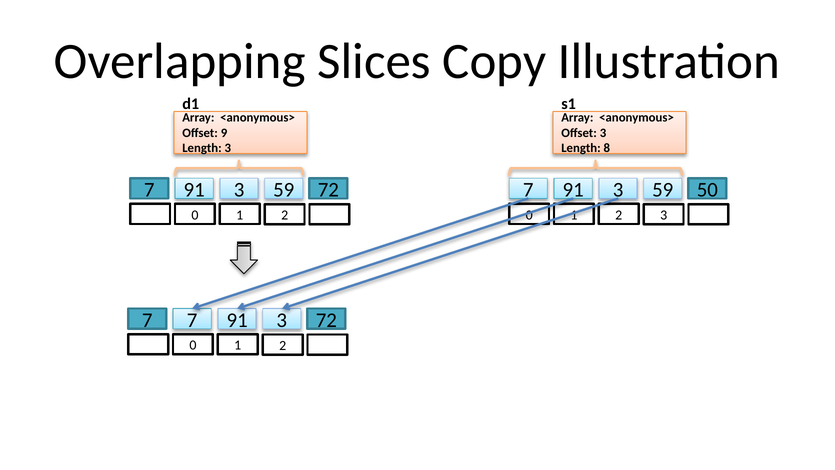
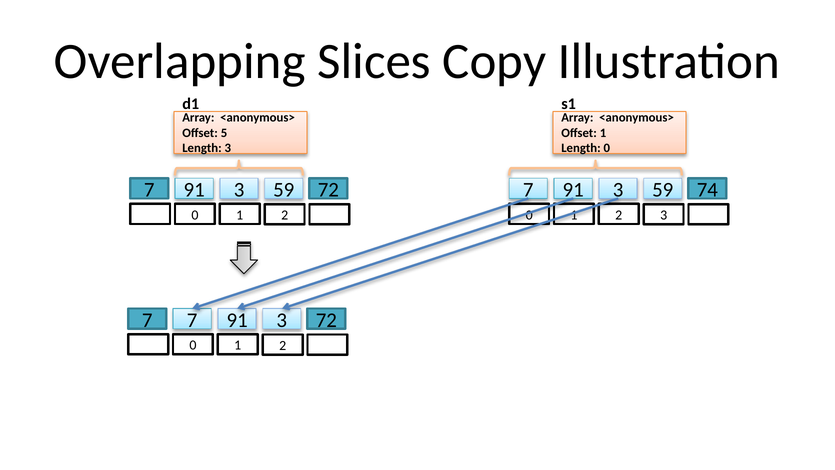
9: 9 -> 5 (224, 133)
Offset 3: 3 -> 1 (603, 133)
Length 8: 8 -> 0 (607, 148)
50: 50 -> 74 (707, 190)
